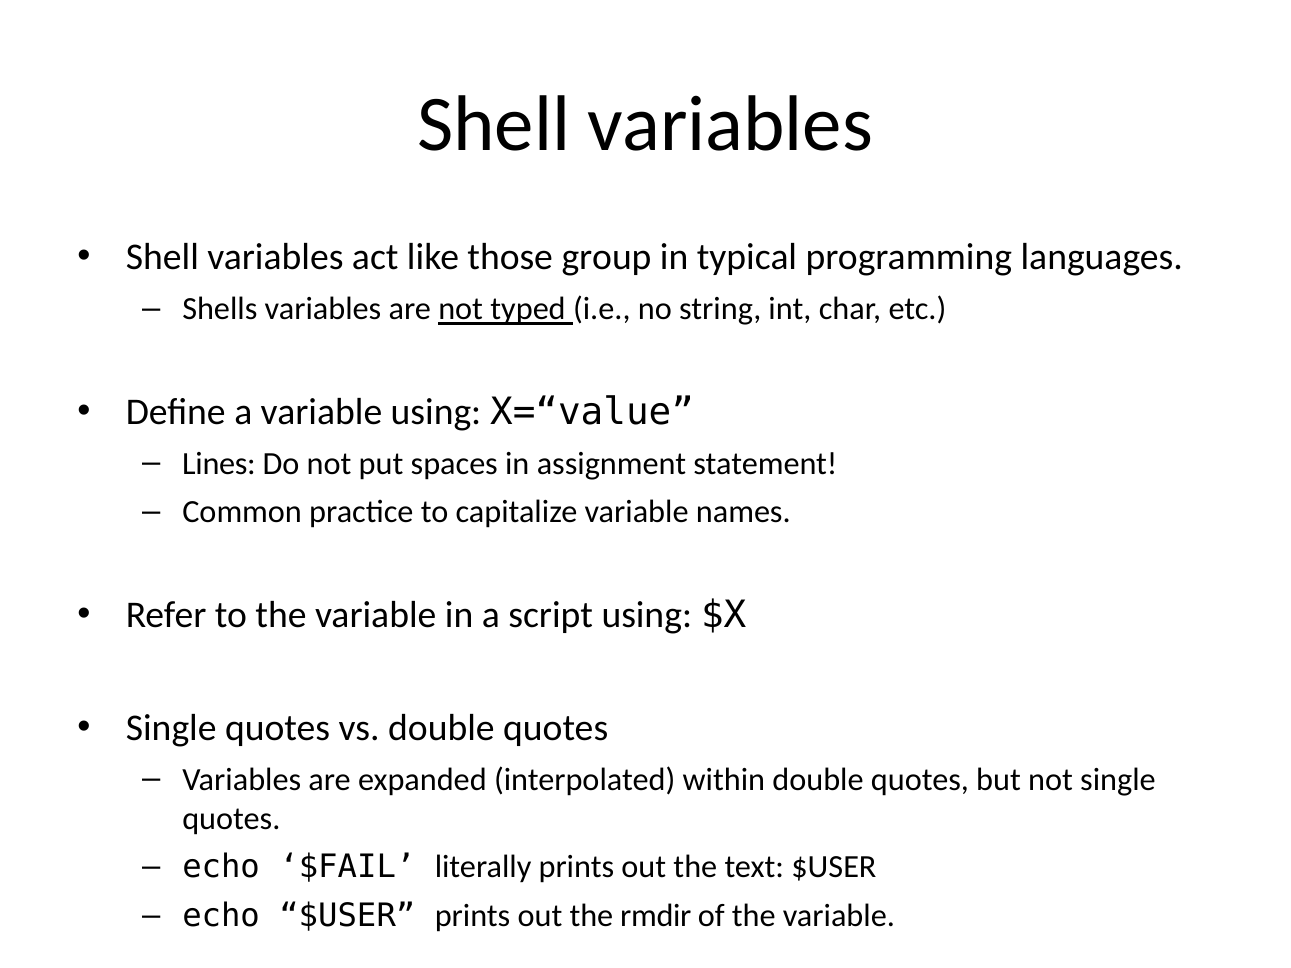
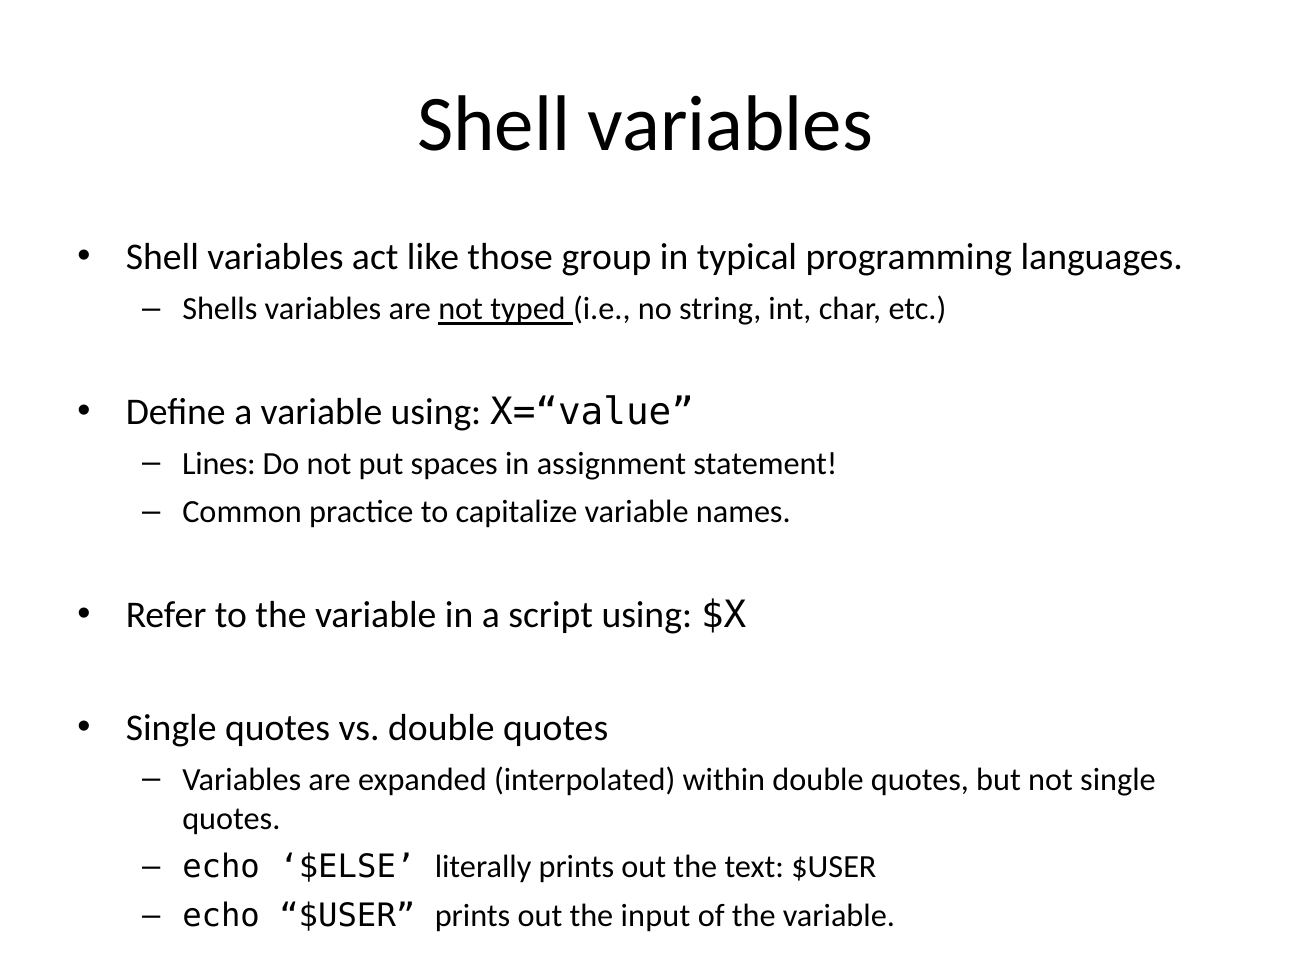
$FAIL: $FAIL -> $ELSE (347, 867)
rmdir: rmdir -> input (656, 916)
